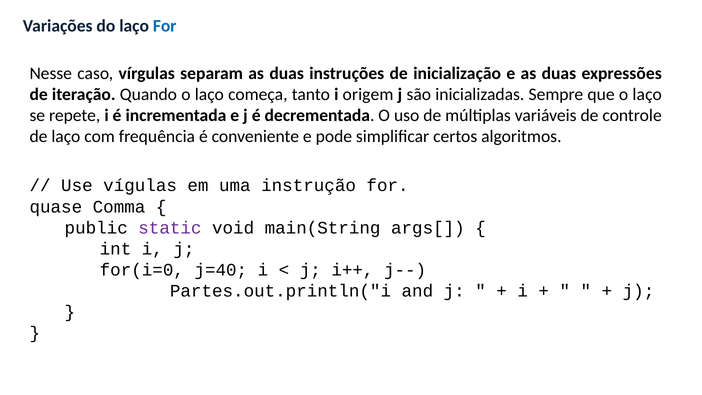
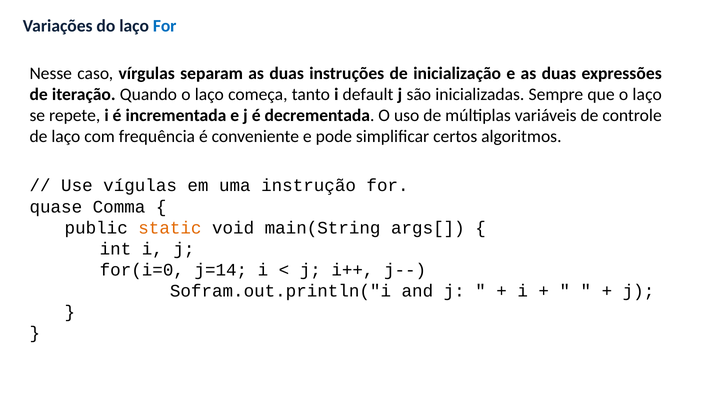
origem: origem -> default (368, 94)
static colour: purple -> orange (170, 228)
j=40: j=40 -> j=14 (221, 270)
Partes.out.println("i: Partes.out.println("i -> Sofram.out.println("i (280, 291)
